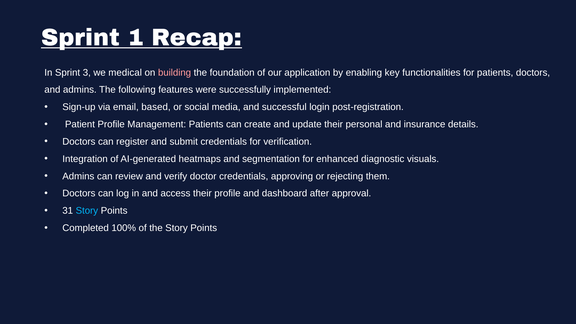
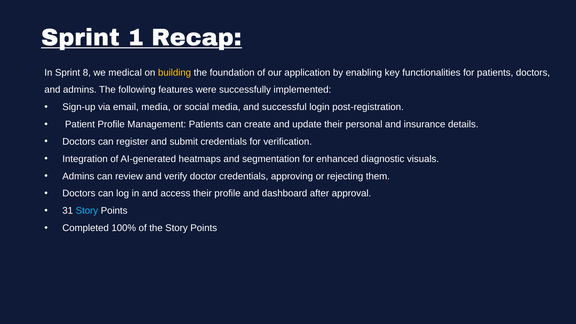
3: 3 -> 8 (87, 73)
building colour: pink -> yellow (175, 73)
email based: based -> media (156, 107)
